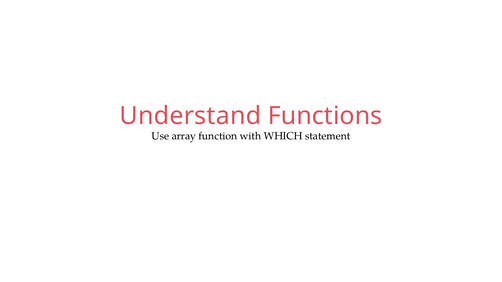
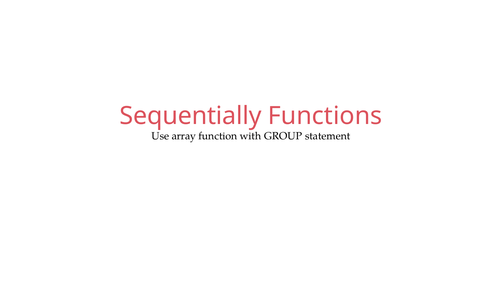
Understand: Understand -> Sequentially (191, 116)
WHICH: WHICH -> GROUP (283, 136)
